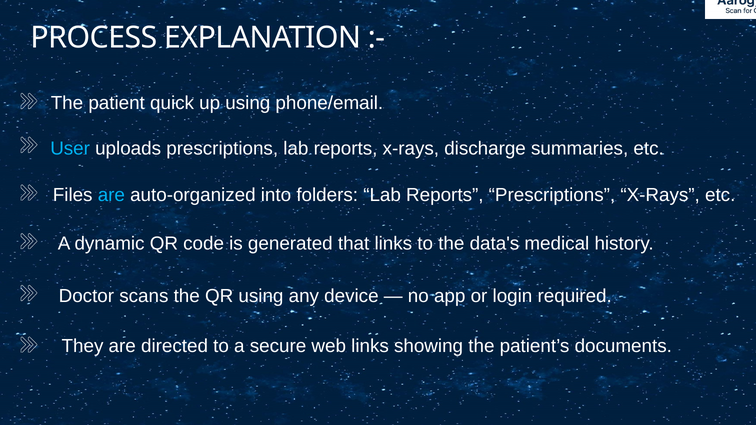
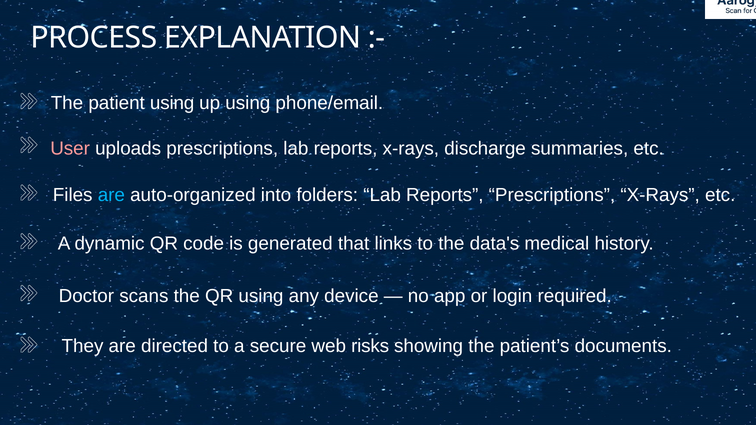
patient quick: quick -> using (172, 103)
User colour: light blue -> pink (70, 149)
web links: links -> risks (370, 346)
